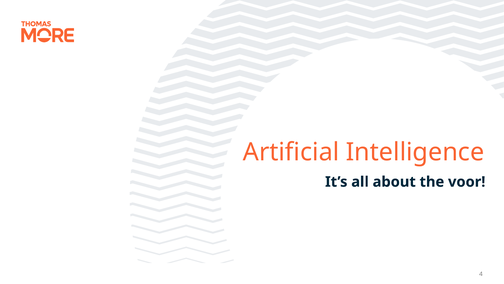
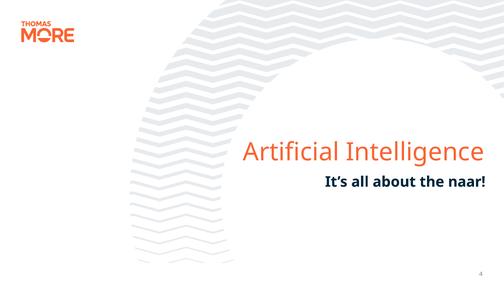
voor: voor -> naar (467, 182)
